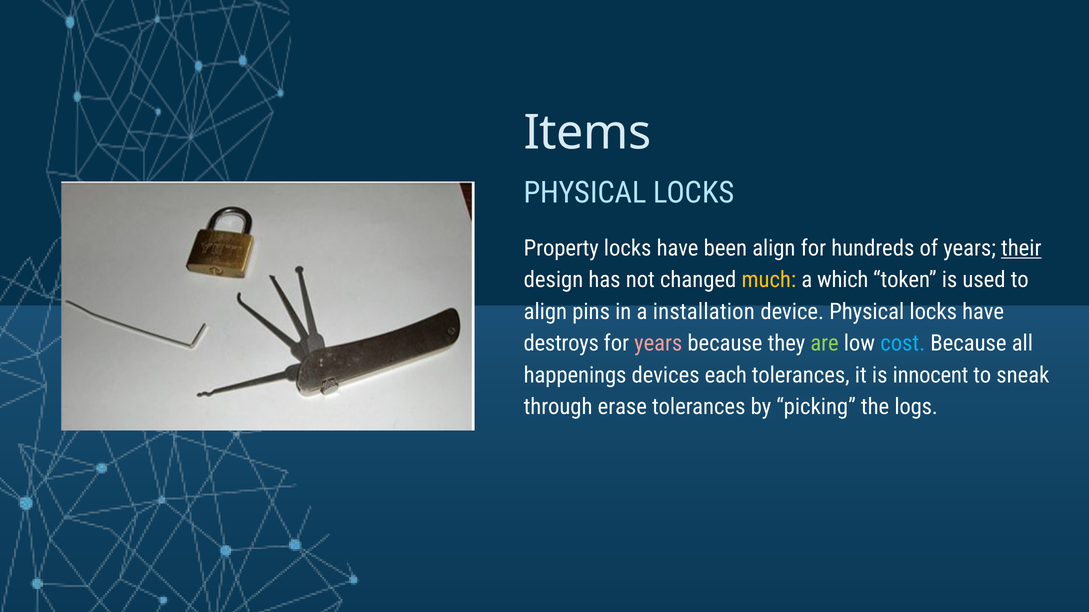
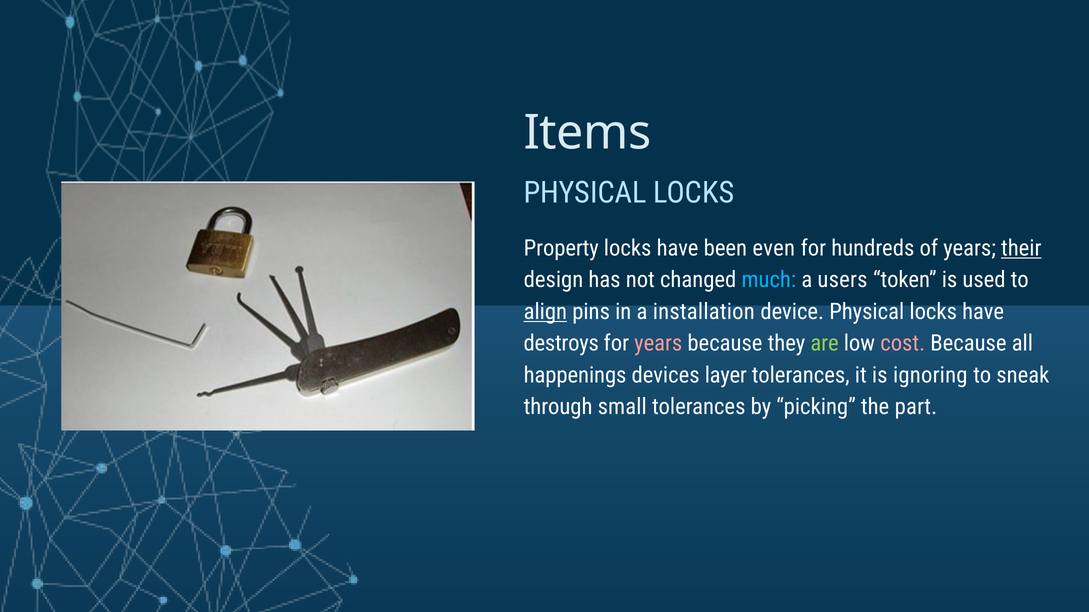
been align: align -> even (774, 248)
much colour: yellow -> light blue (769, 280)
which: which -> users (843, 280)
align underline: none -> present (545, 312)
cost colour: light blue -> pink (903, 344)
each: each -> layer (726, 376)
innocent: innocent -> ignoring (930, 376)
erase: erase -> small (622, 407)
logs: logs -> part (916, 407)
